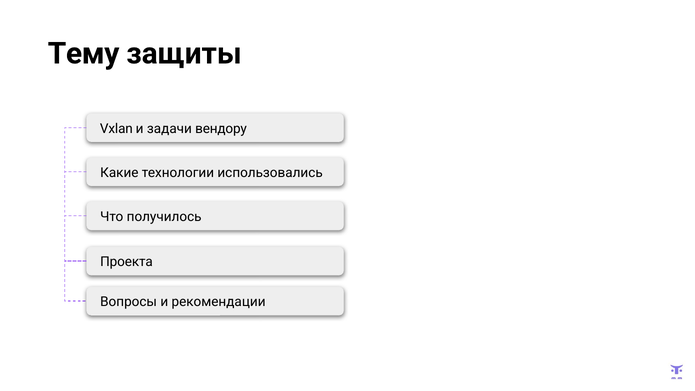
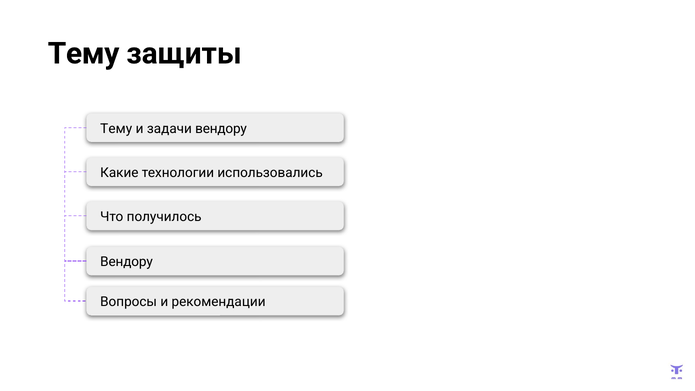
Vxlan: Vxlan -> Тему (116, 129)
Проекта: Проекта -> Вендору (127, 262)
